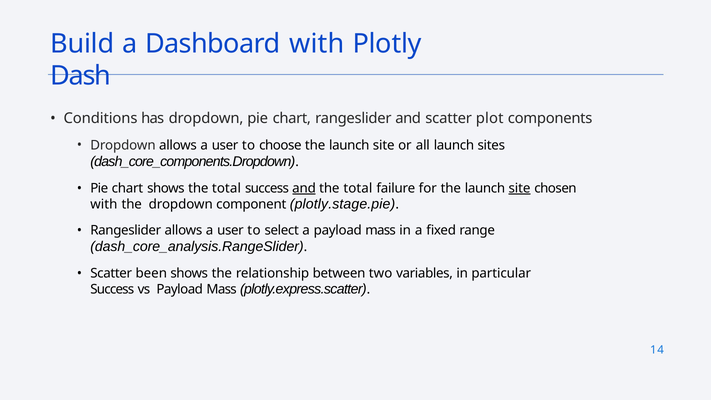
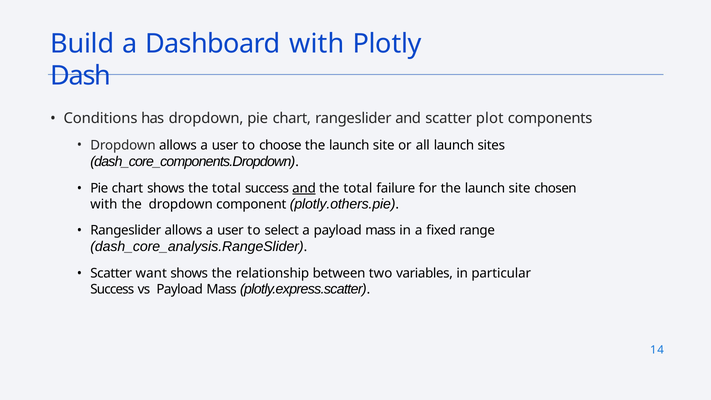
site underline: present -> none (520, 188)
plotly.stage.pie: plotly.stage.pie -> plotly.others.pie (343, 204)
been: been -> want (151, 273)
